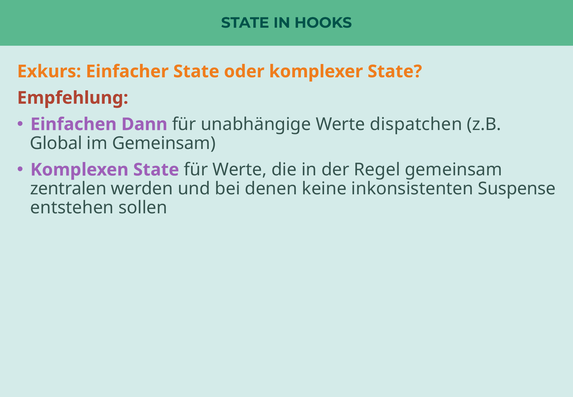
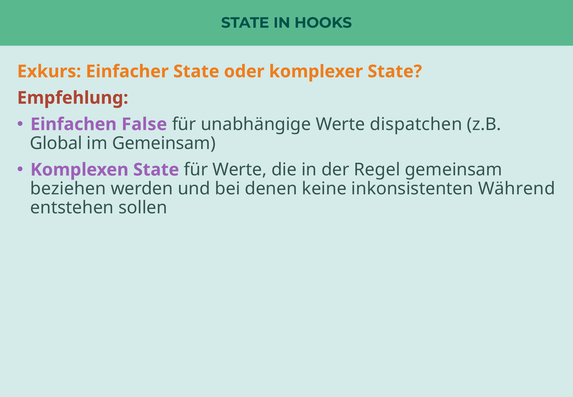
Dann: Dann -> False (144, 124)
zentralen: zentralen -> beziehen (68, 189)
Suspense: Suspense -> Während (517, 189)
